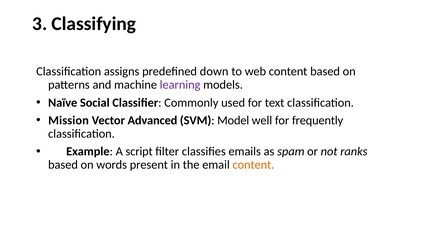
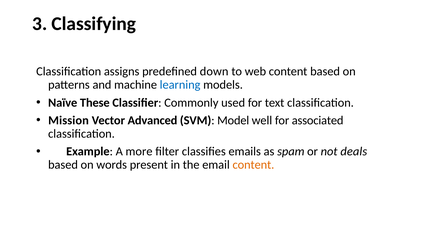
learning colour: purple -> blue (180, 85)
Social: Social -> These (95, 103)
frequently: frequently -> associated (318, 120)
script: script -> more (139, 151)
ranks: ranks -> deals (354, 151)
